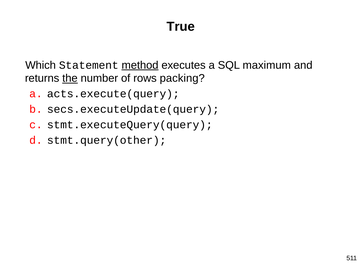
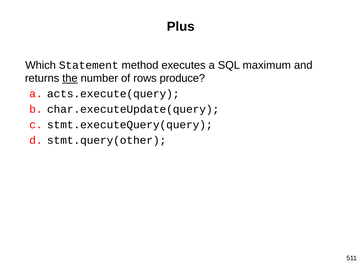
True: True -> Plus (181, 27)
method underline: present -> none (140, 65)
packing: packing -> produce (182, 78)
secs.executeUpdate(query: secs.executeUpdate(query -> char.executeUpdate(query (133, 109)
